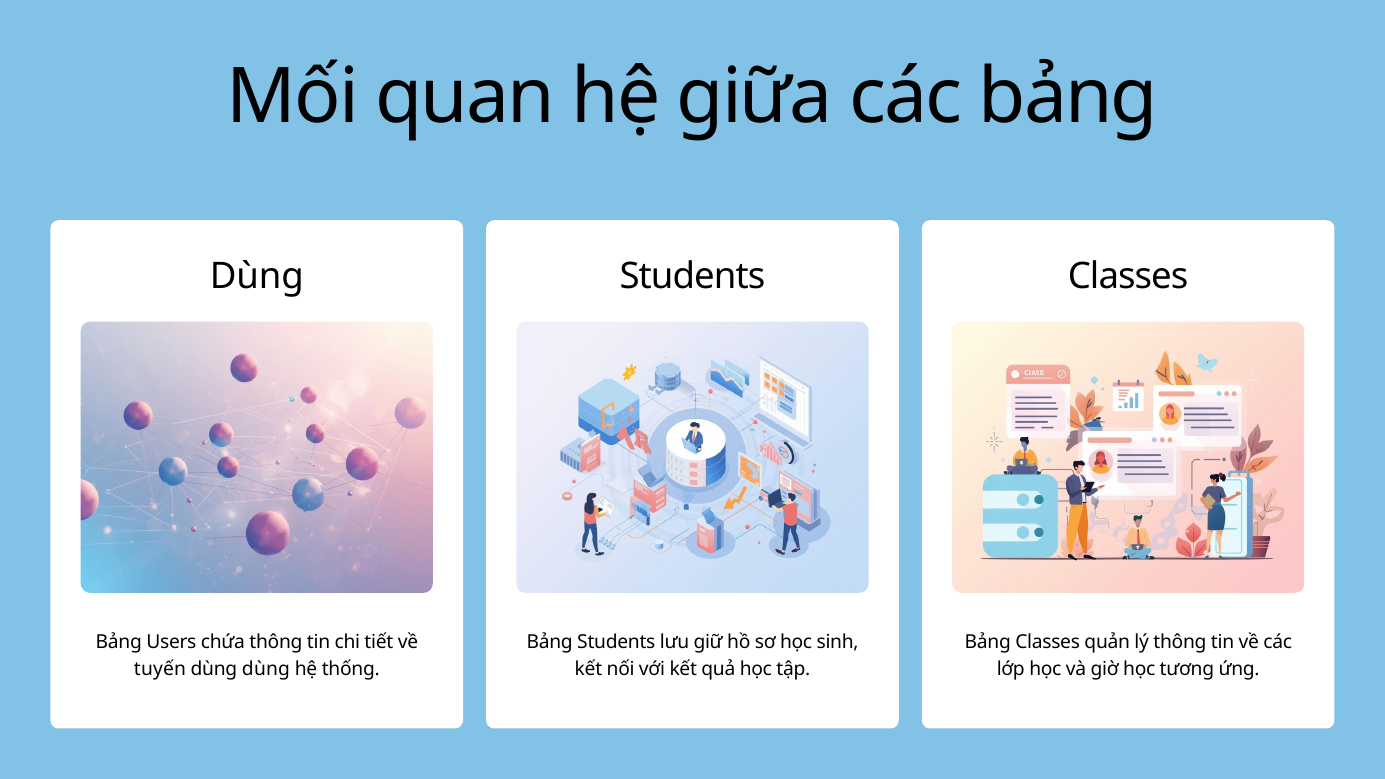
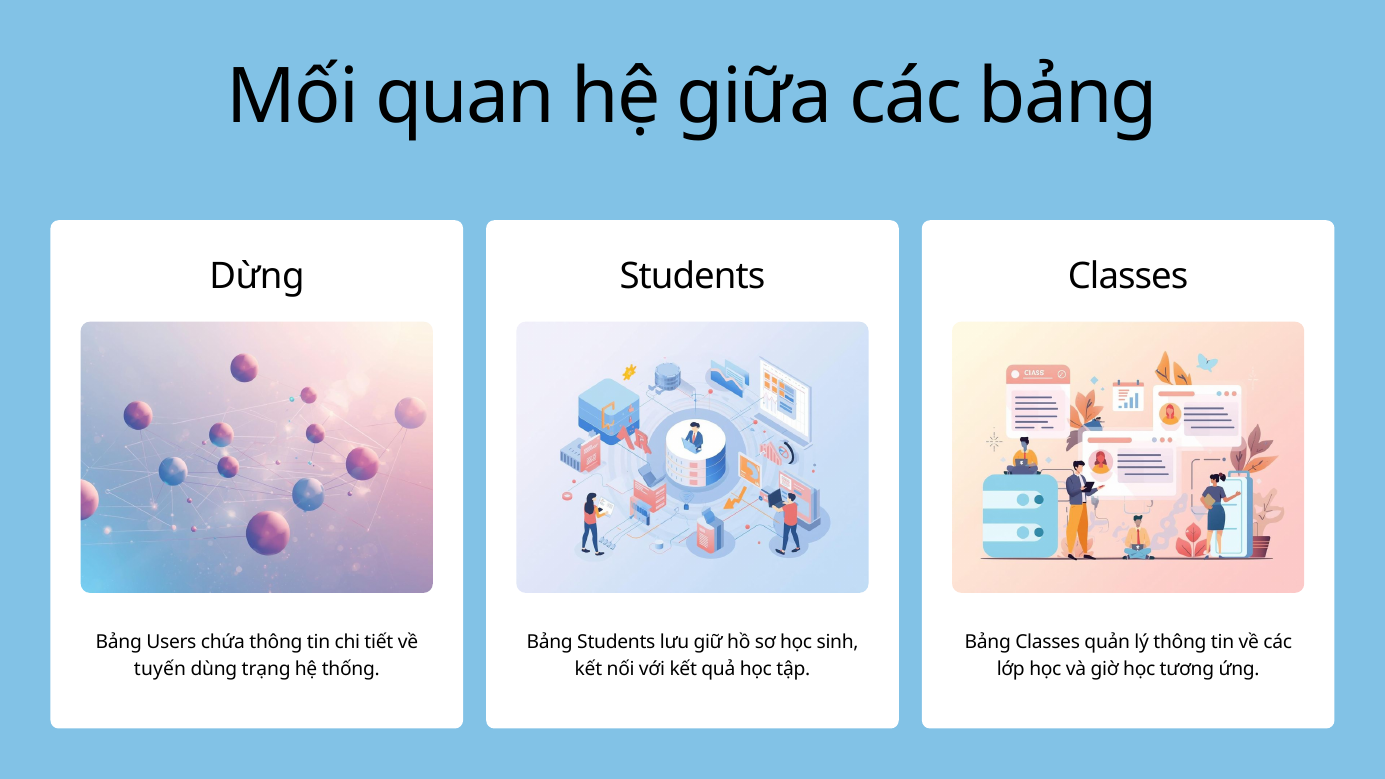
Dùng: Dùng -> Dừng (257, 277)
dùng dùng: dùng -> trạng (266, 669)
